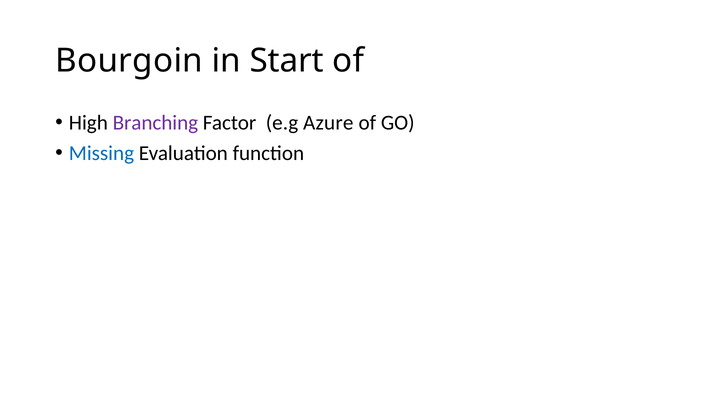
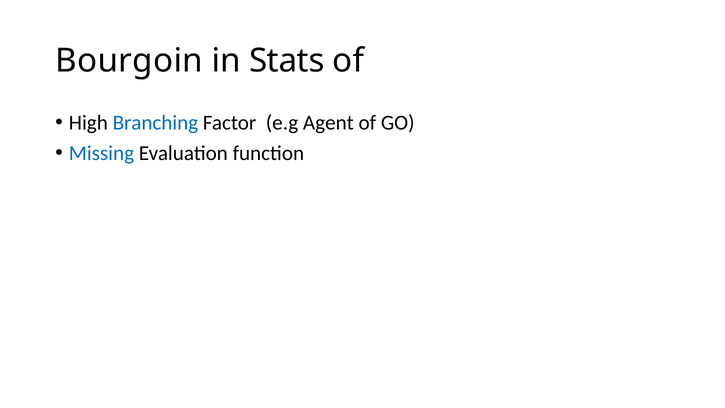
Start: Start -> Stats (287, 61)
Branching colour: purple -> blue (155, 123)
Azure: Azure -> Agent (328, 123)
